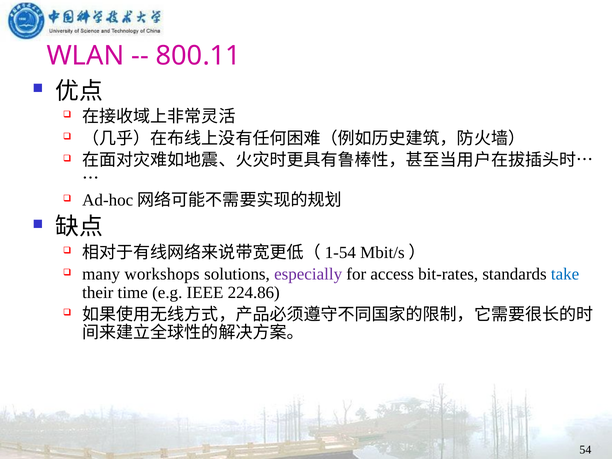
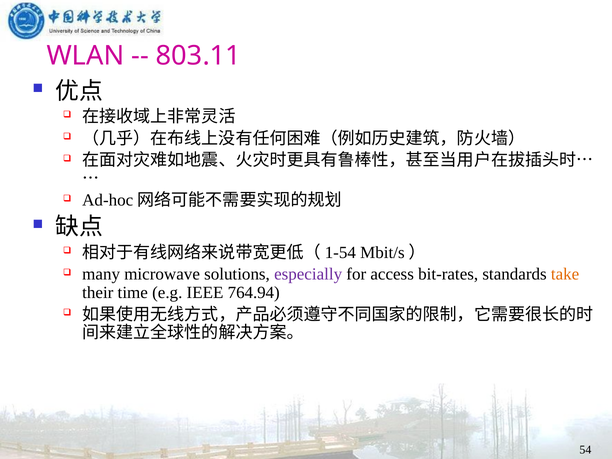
800.11: 800.11 -> 803.11 (198, 56)
workshops: workshops -> microwave (162, 274)
take colour: blue -> orange (565, 274)
224.86: 224.86 -> 764.94 (254, 293)
